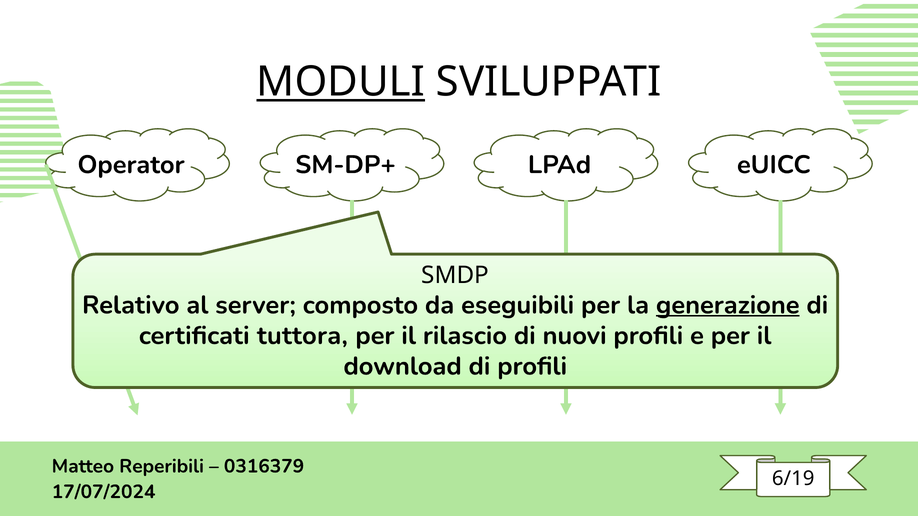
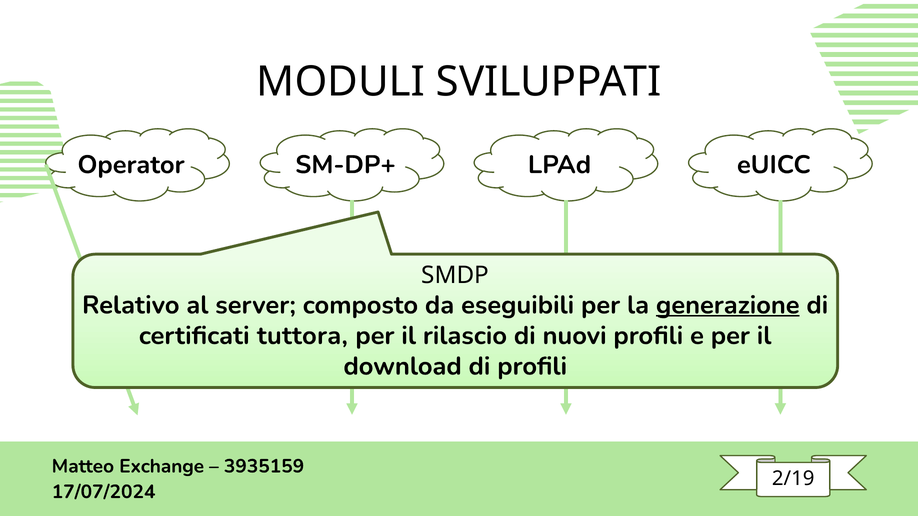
MODULI underline: present -> none (341, 82)
Reperibili: Reperibili -> Exchange (162, 466)
0316379: 0316379 -> 3935159 (264, 466)
6/19: 6/19 -> 2/19 (793, 479)
